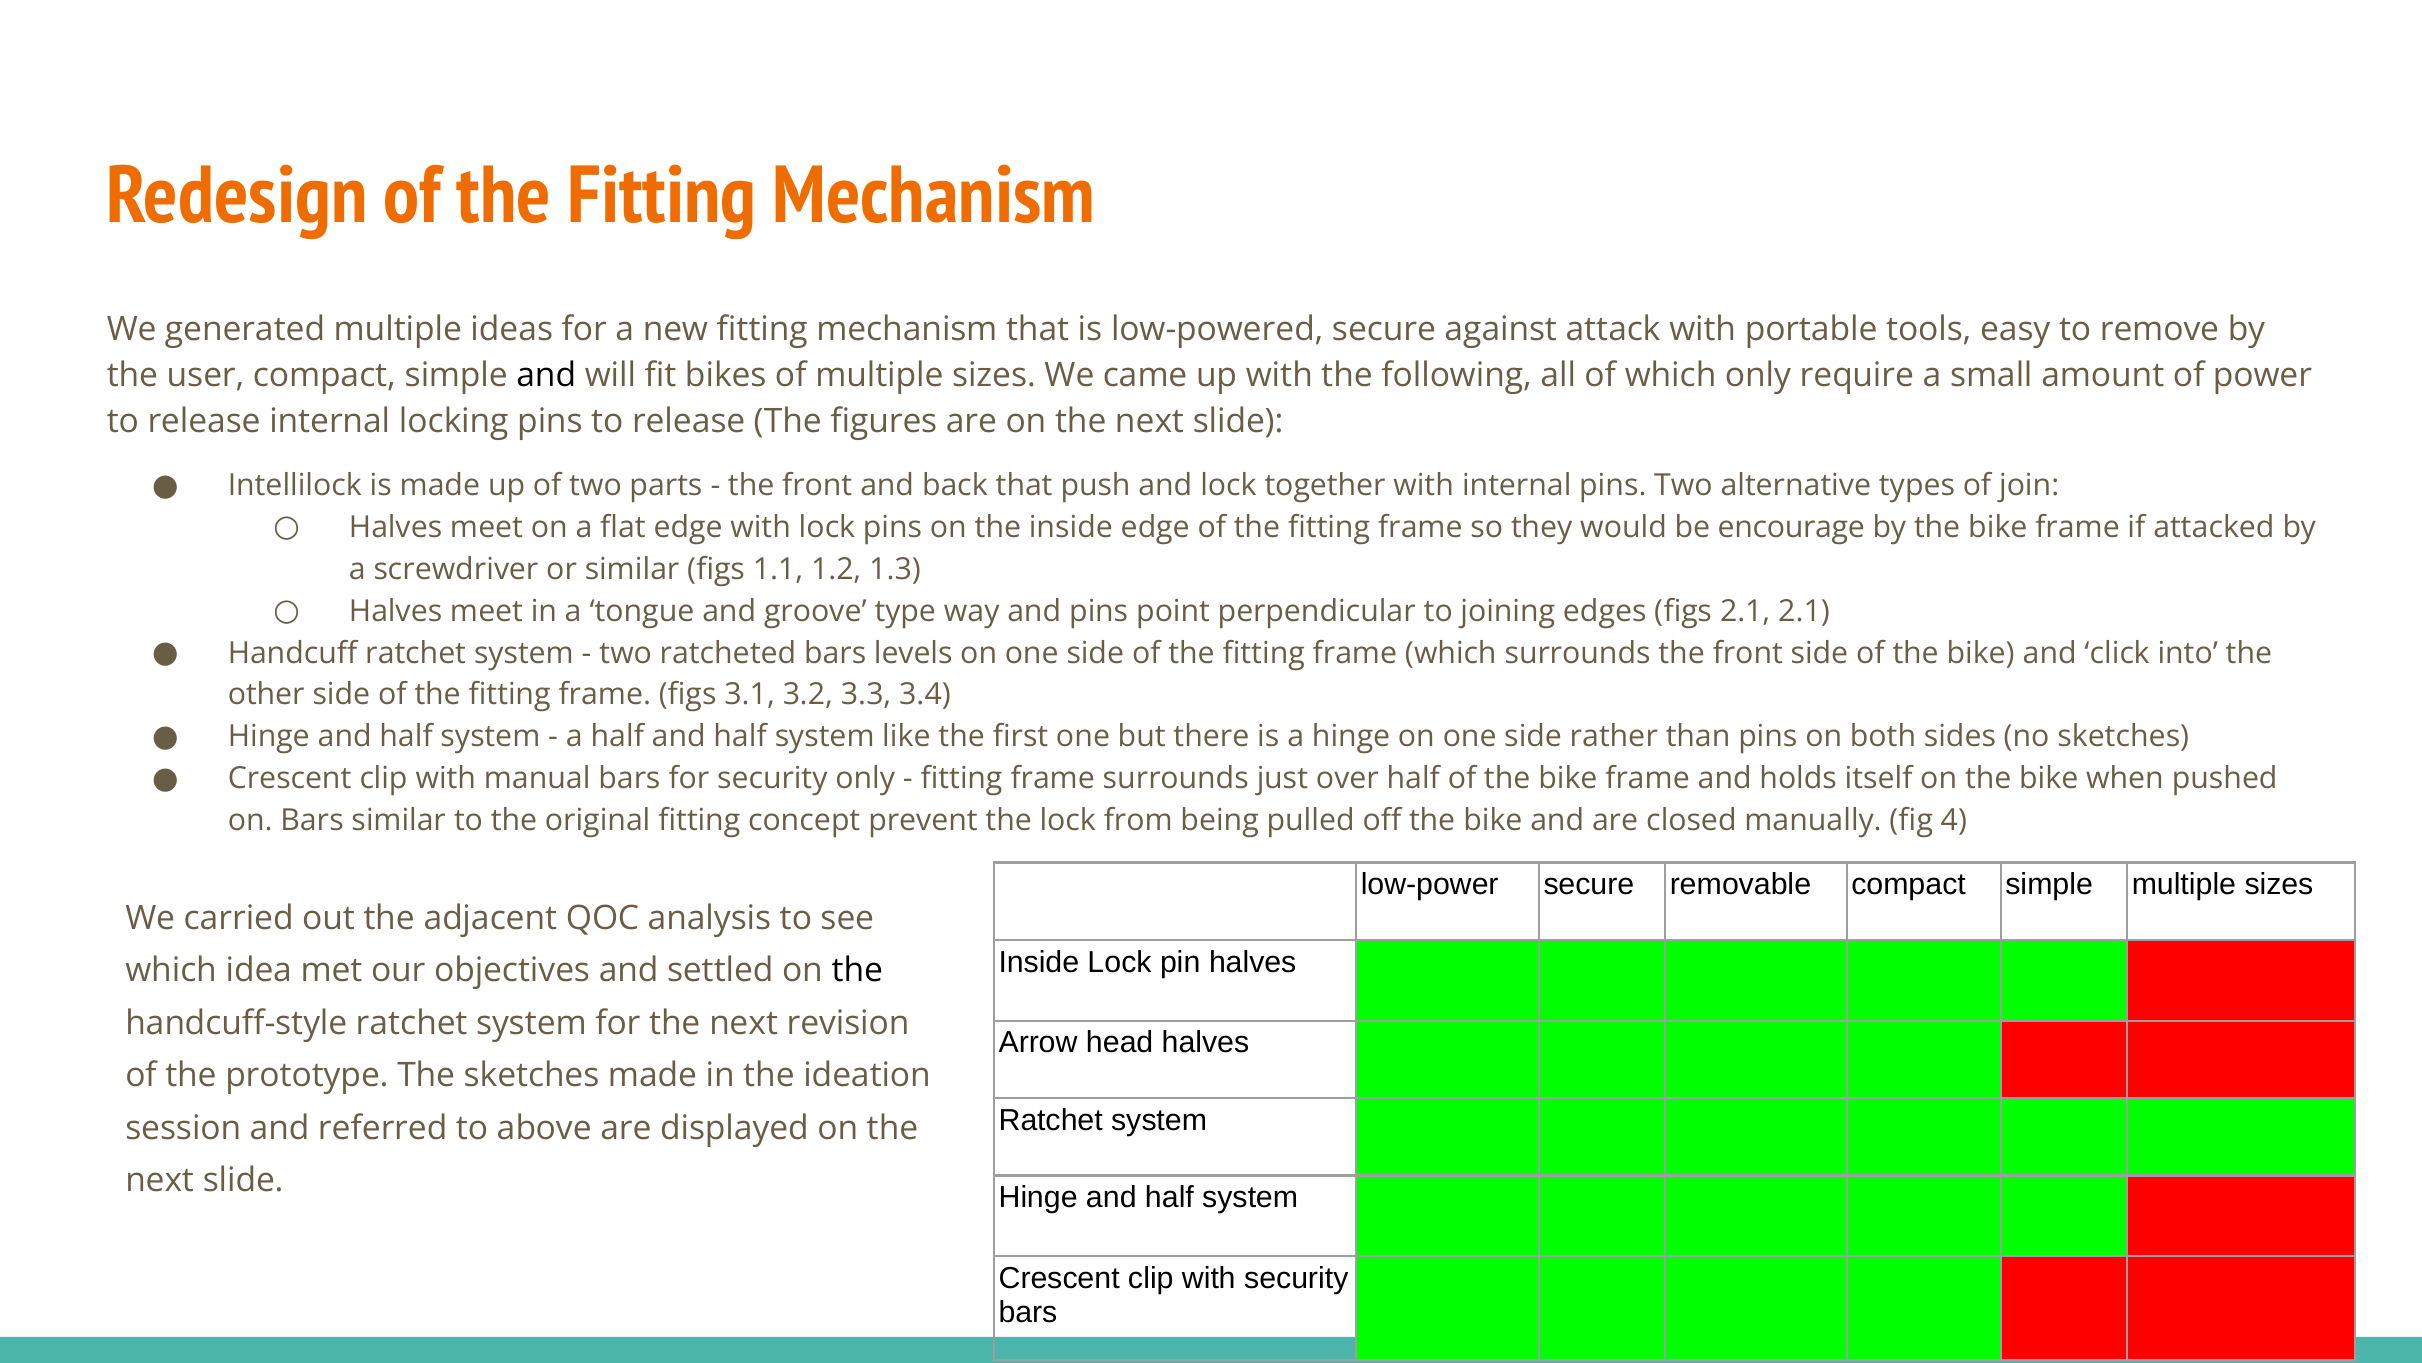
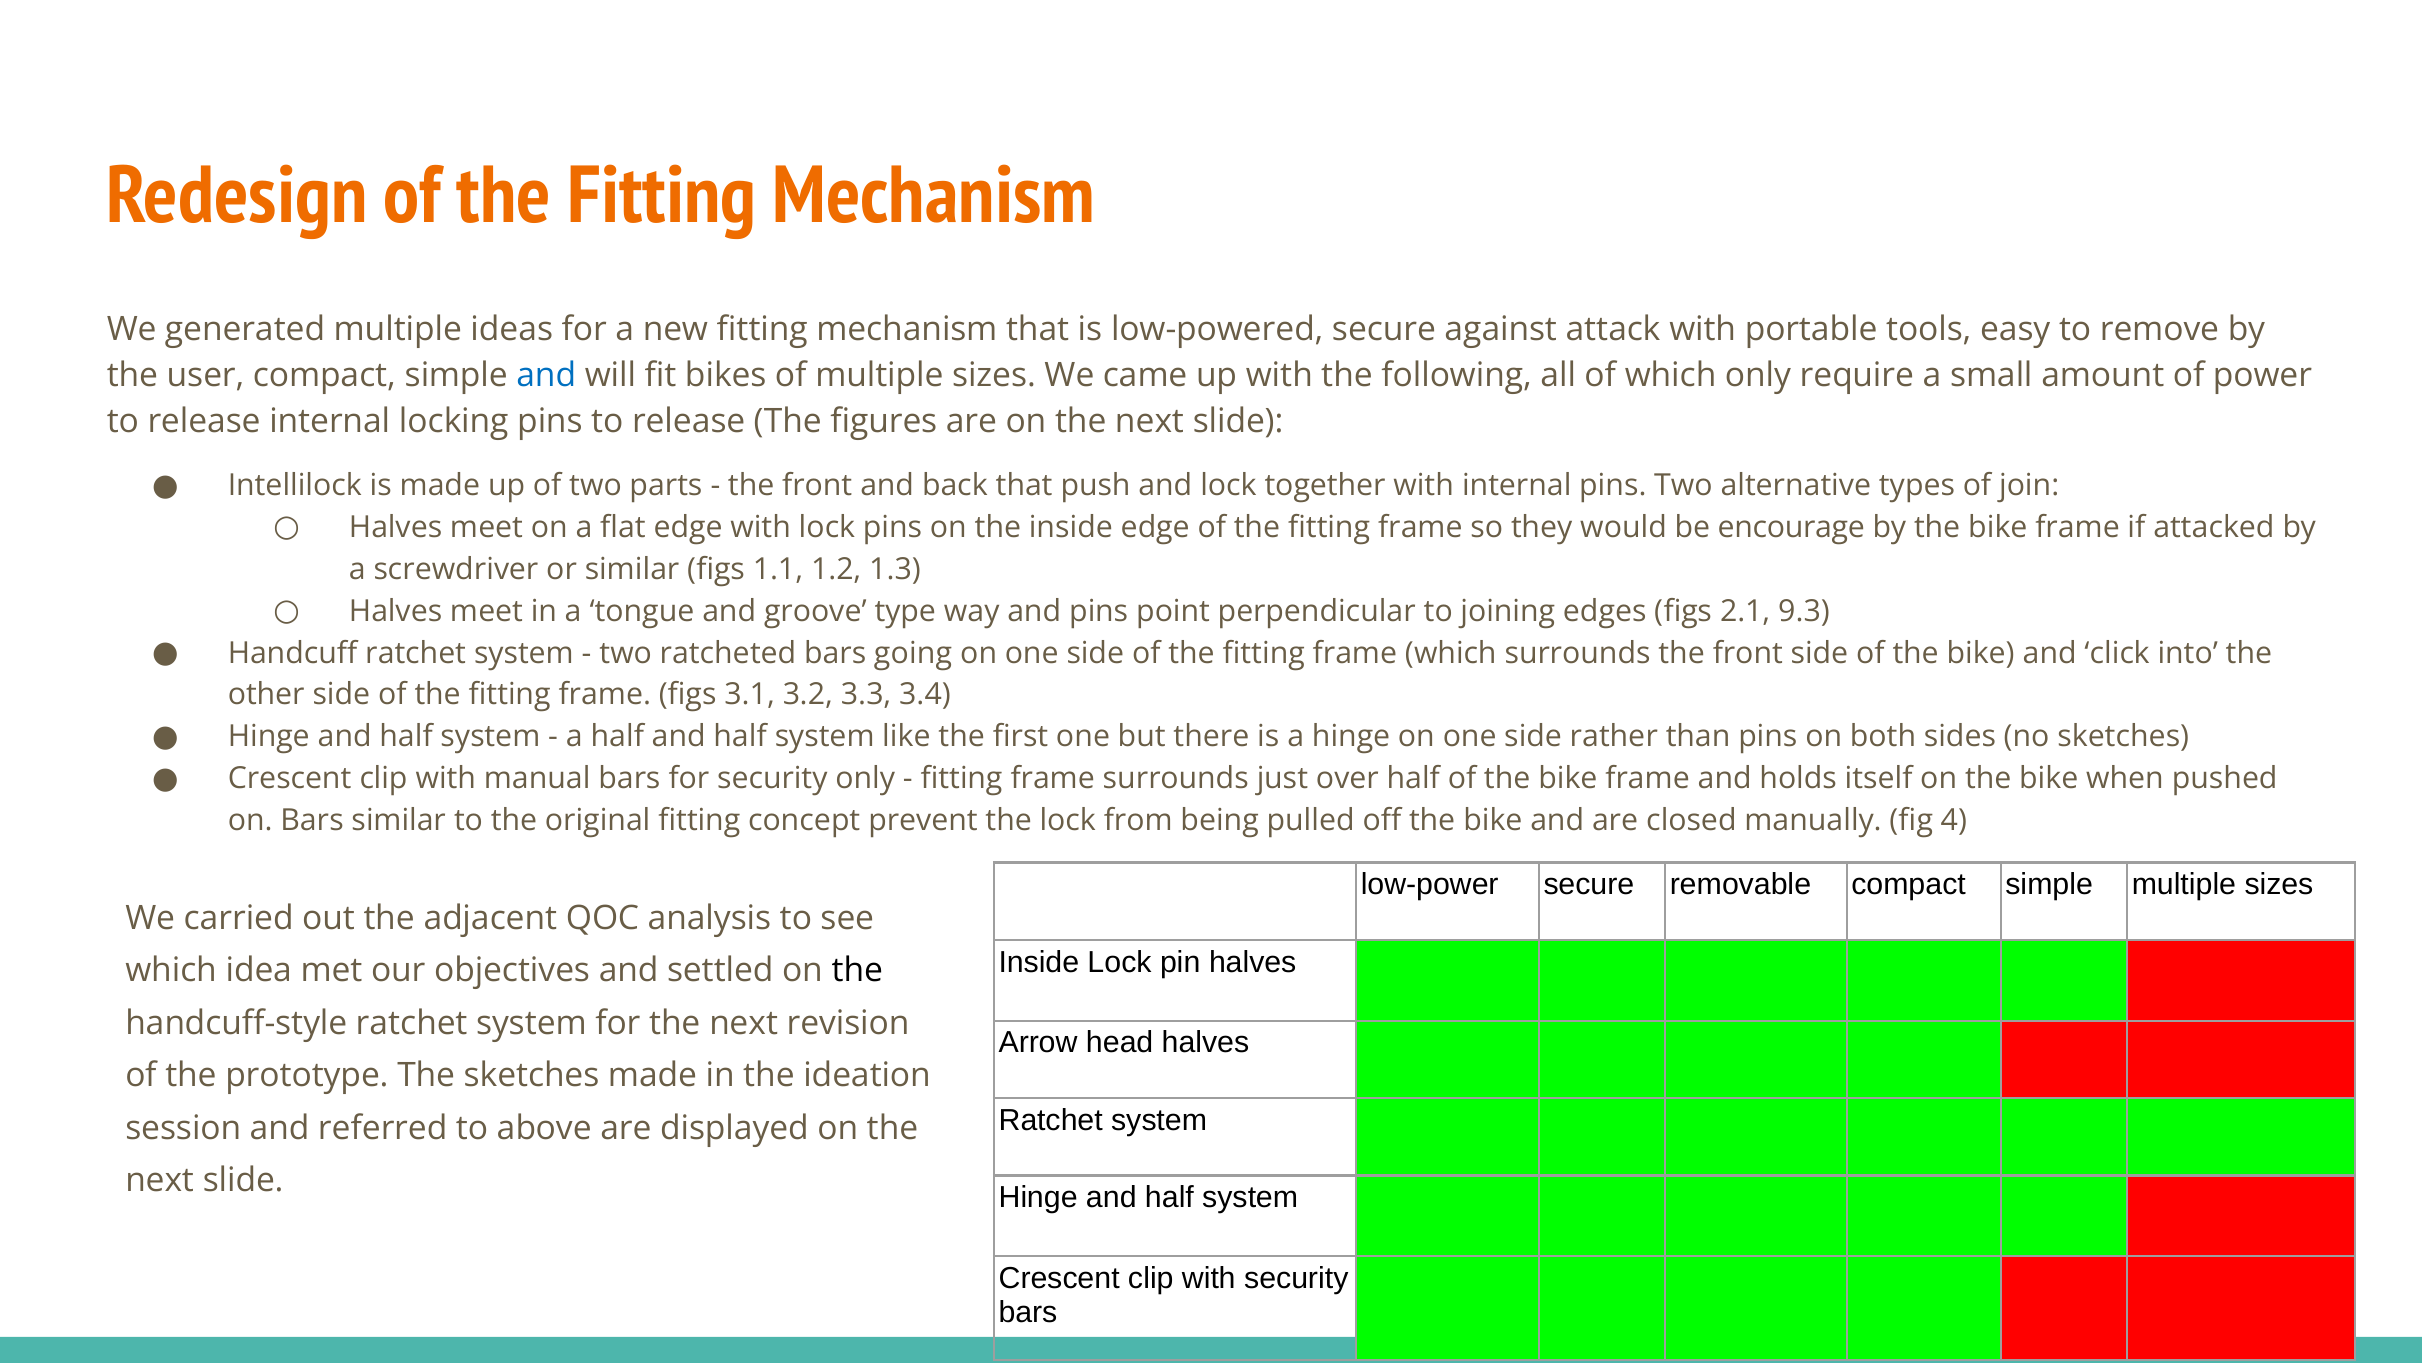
and colour: black -> blue (546, 375)
2.1 2.1: 2.1 -> 9.3 (1804, 611)
levels: levels -> going (913, 653)
